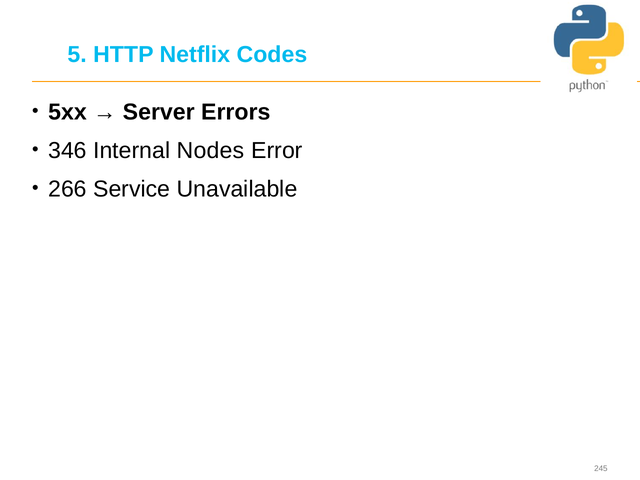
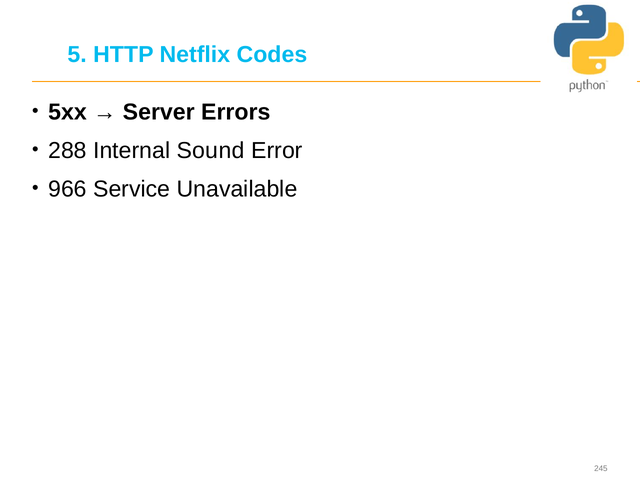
346: 346 -> 288 (67, 151)
Nodes: Nodes -> Sound (211, 151)
266: 266 -> 966 (67, 189)
